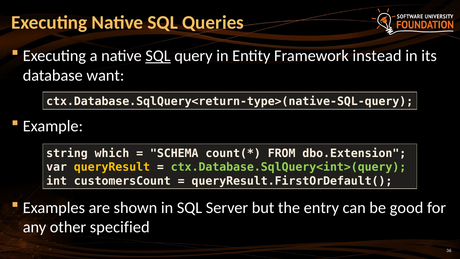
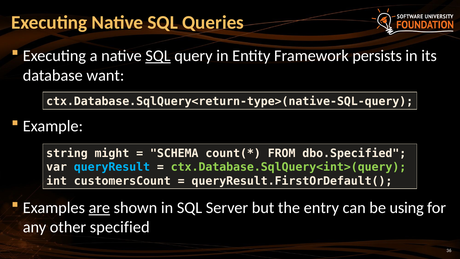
instead: instead -> persists (377, 56)
which: which -> might (112, 153)
dbo.Extension: dbo.Extension -> dbo.Specified (354, 153)
queryResult colour: yellow -> light blue (112, 167)
are underline: none -> present (99, 208)
good: good -> using (407, 208)
